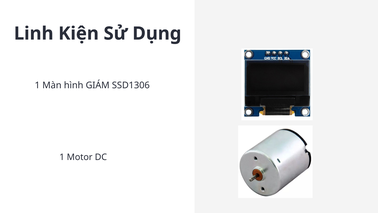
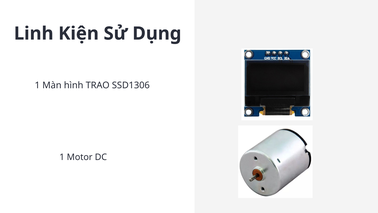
GIÁM: GIÁM -> TRAO (98, 85)
